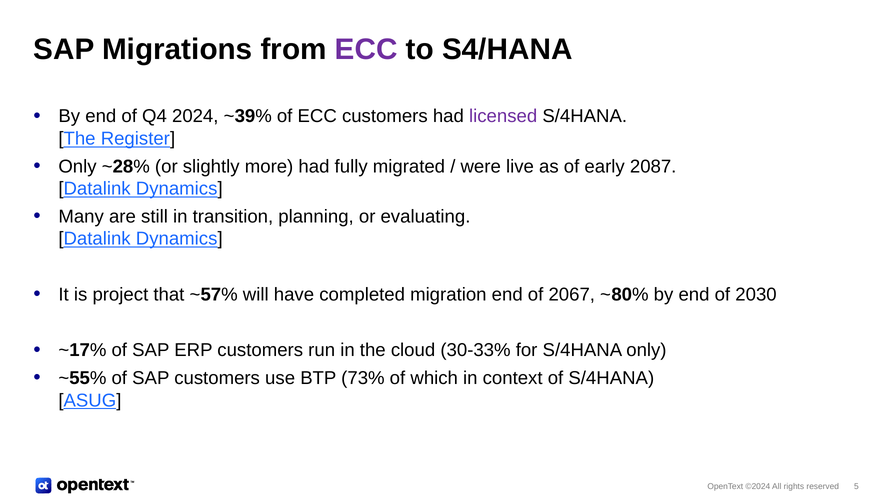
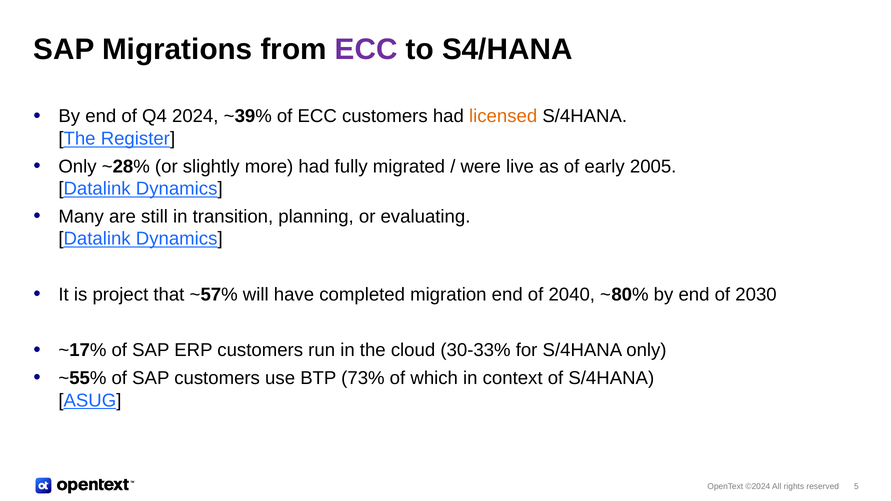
licensed colour: purple -> orange (503, 116)
2087: 2087 -> 2005 (653, 167)
2067: 2067 -> 2040 (572, 295)
